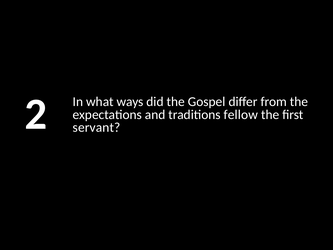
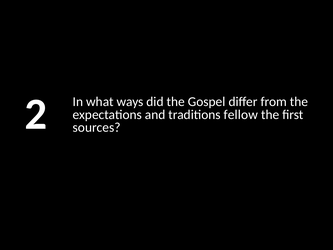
servant: servant -> sources (97, 127)
